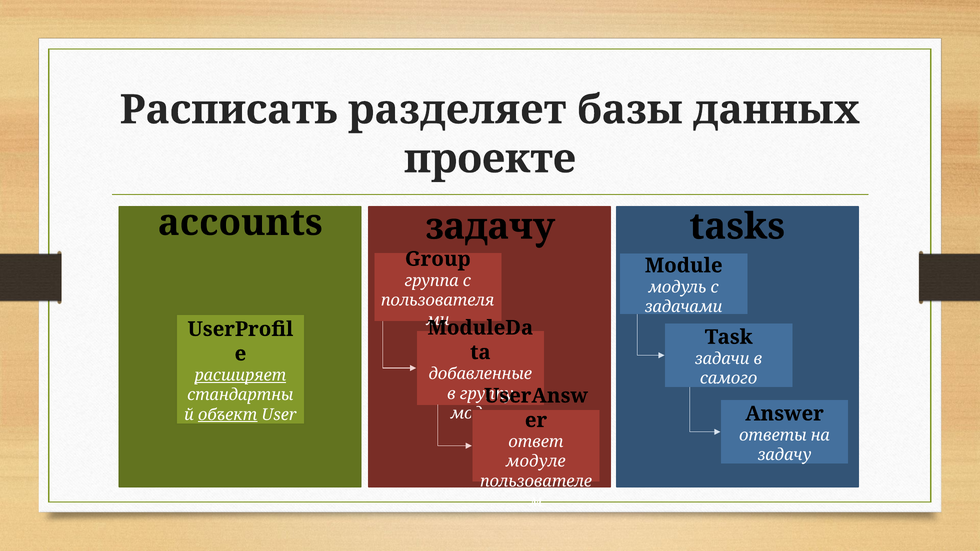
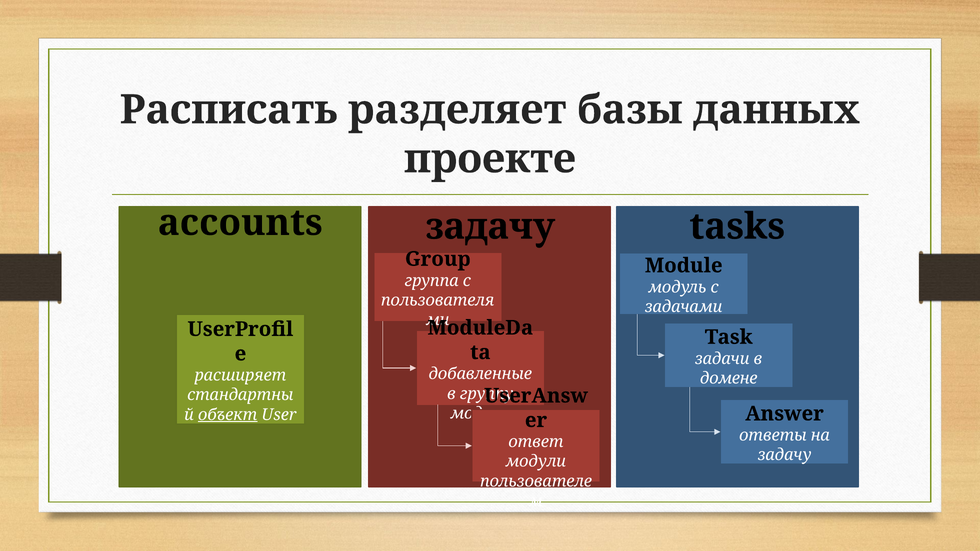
расширяет underline: present -> none (240, 376)
самого: самого -> домене (729, 379)
модуле: модуле -> модули (536, 462)
